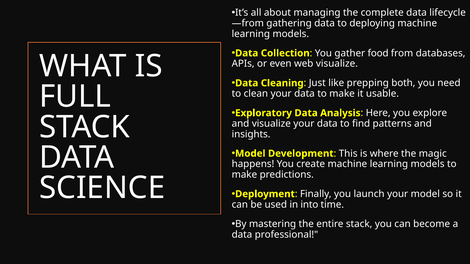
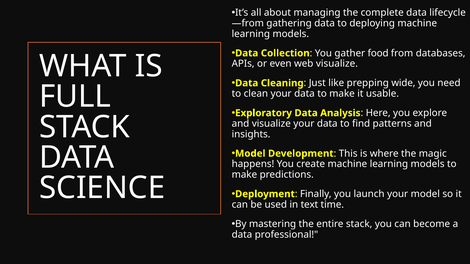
both: both -> wide (403, 83)
into: into -> text (309, 205)
